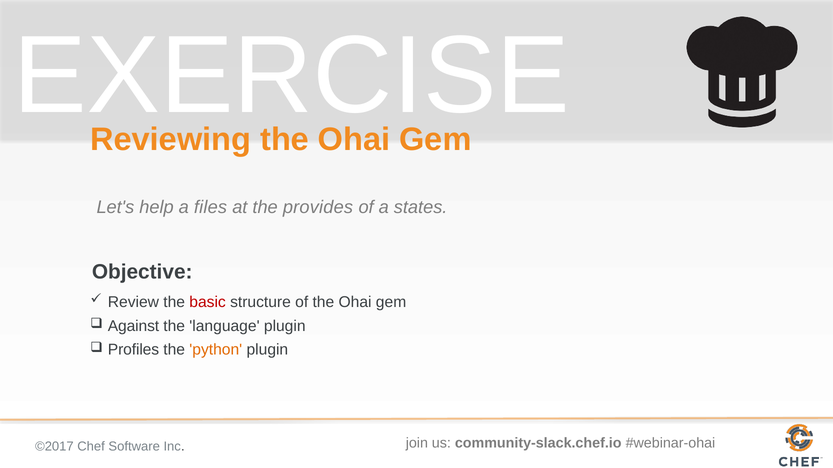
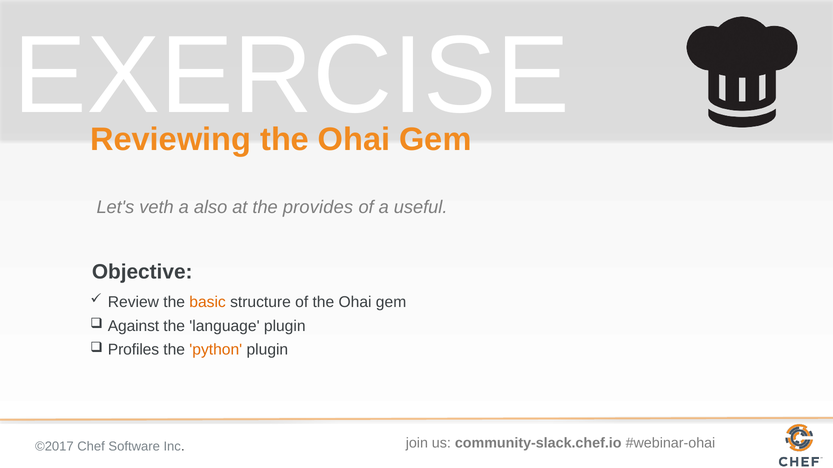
help: help -> veth (157, 208)
files: files -> also (211, 208)
states: states -> useful (421, 208)
basic colour: red -> orange (208, 302)
